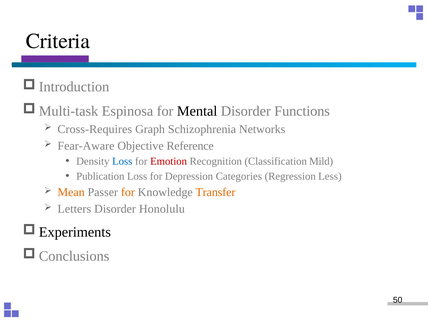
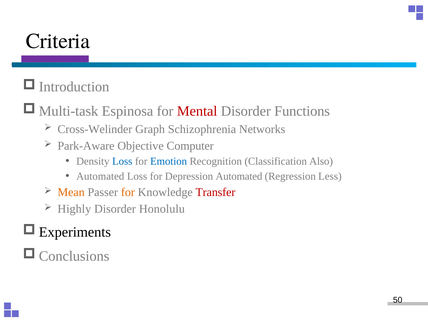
Mental colour: black -> red (197, 111)
Cross-Requires: Cross-Requires -> Cross-Welinder (95, 129)
Fear-Aware: Fear-Aware -> Park-Aware (86, 146)
Reference: Reference -> Computer (190, 146)
Emotion colour: red -> blue (169, 161)
Mild: Mild -> Also (321, 161)
Publication: Publication -> Automated (100, 176)
Depression Categories: Categories -> Automated (239, 176)
Transfer colour: orange -> red (215, 192)
Letters: Letters -> Highly (74, 209)
